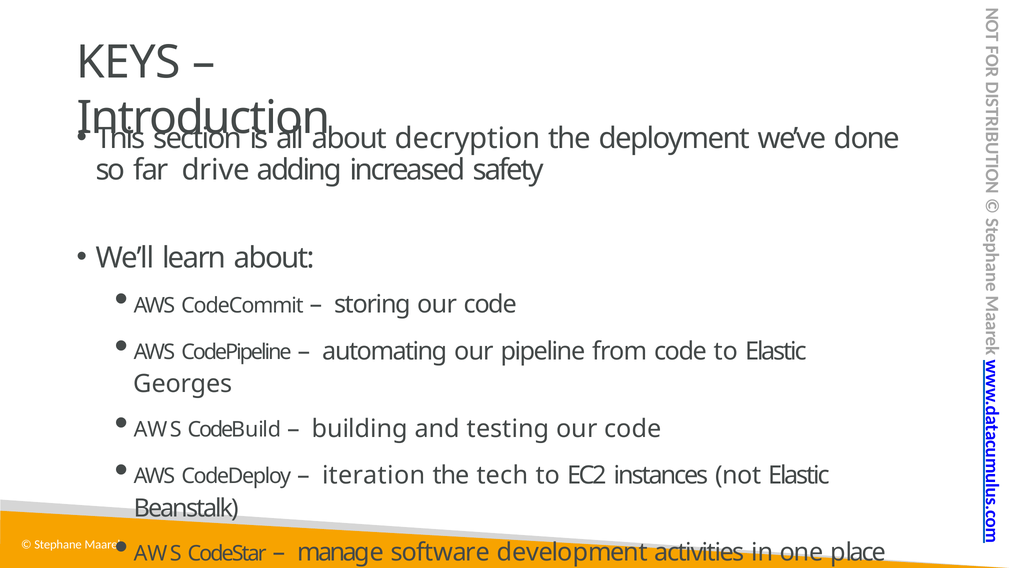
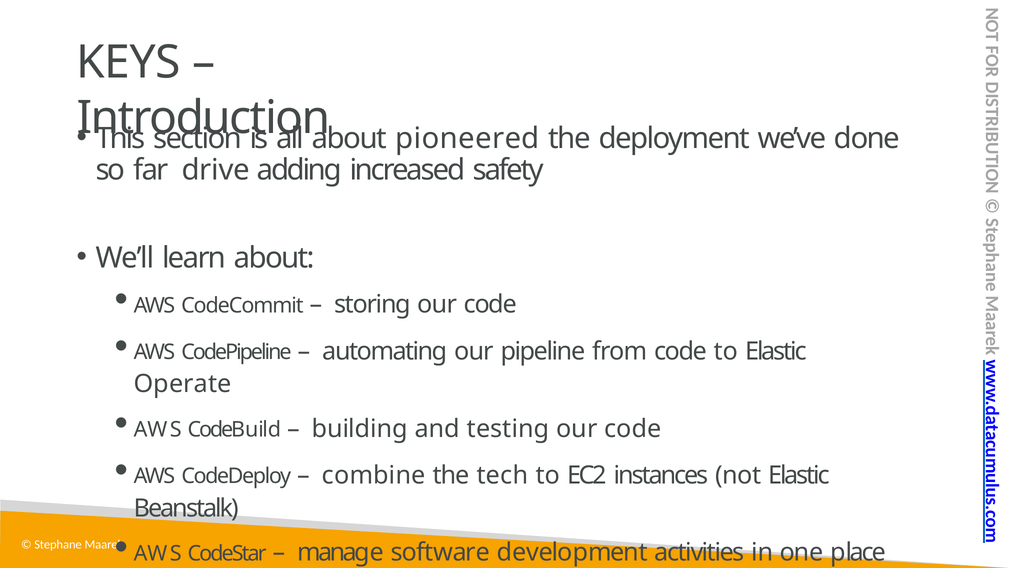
decryption: decryption -> pioneered (467, 138)
Georges: Georges -> Operate (183, 384)
iteration: iteration -> combine (374, 475)
